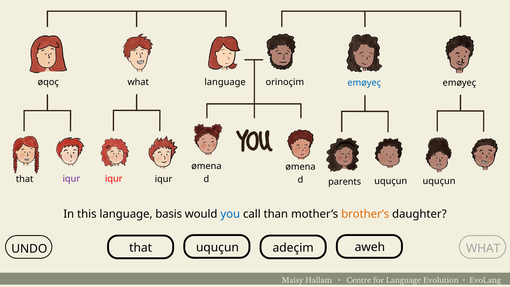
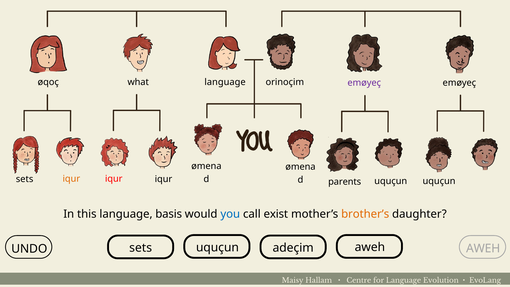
emøyeç colour: blue -> purple (364, 83)
iqur colour: purple -> orange (71, 179)
that: that -> sets (25, 179)
than: than -> exist (276, 214)
that: that -> sets (141, 248)
WHAT: WHAT -> AWEH (483, 248)
